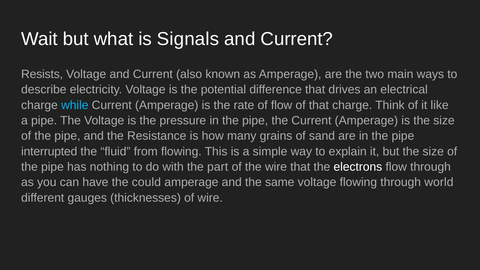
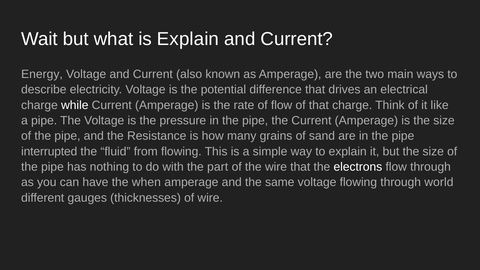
is Signals: Signals -> Explain (188, 39)
Resists: Resists -> Energy (42, 74)
while colour: light blue -> white (75, 105)
could: could -> when (146, 182)
